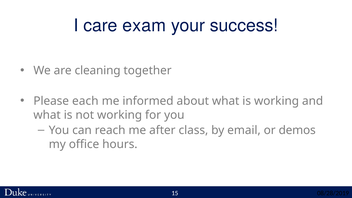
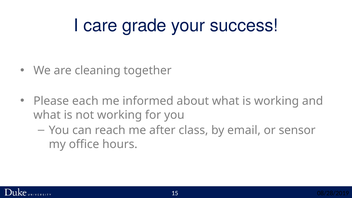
exam: exam -> grade (144, 26)
demos: demos -> sensor (297, 130)
